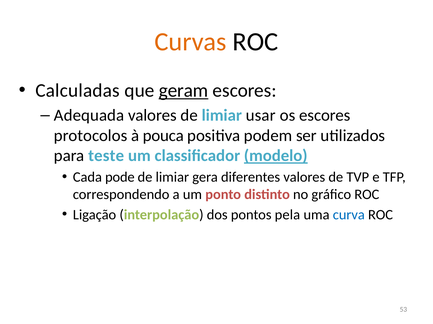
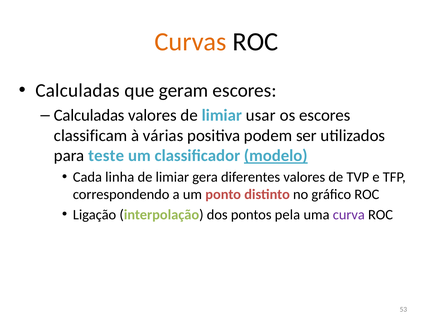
geram underline: present -> none (184, 91)
Adequada: Adequada -> Calculadas (89, 116)
protocolos: protocolos -> classificam (91, 136)
pouca: pouca -> várias (163, 136)
pode: pode -> linha (120, 178)
curva colour: blue -> purple (349, 215)
